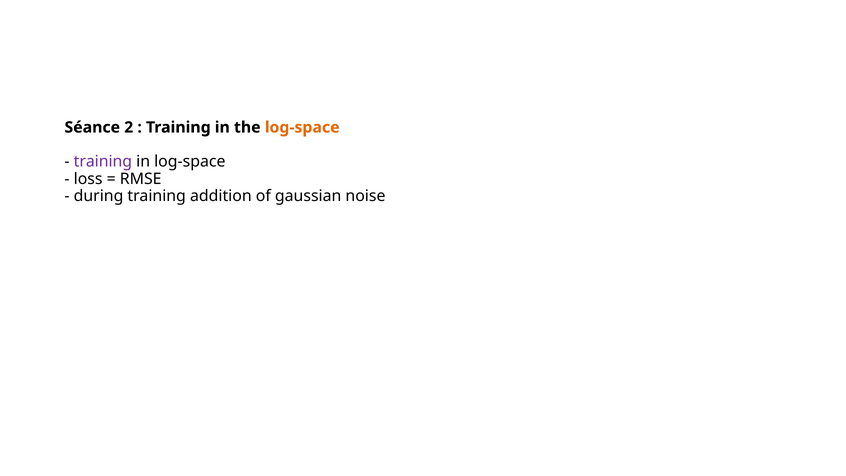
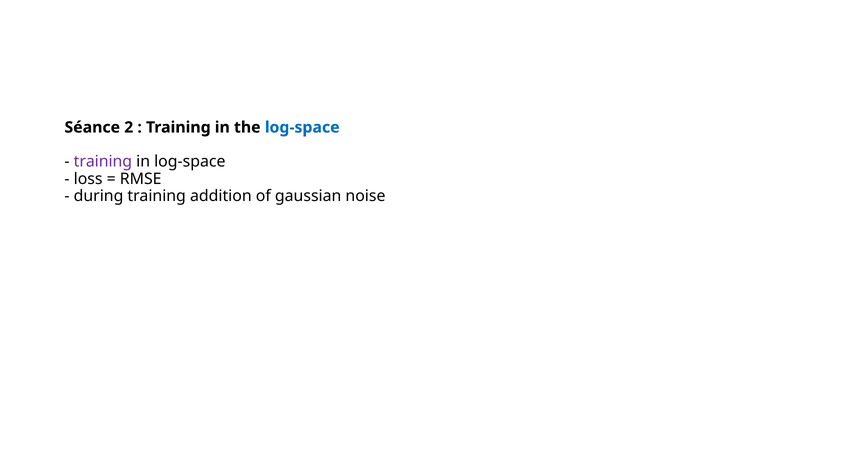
log-space colour: orange -> blue (302, 127)
